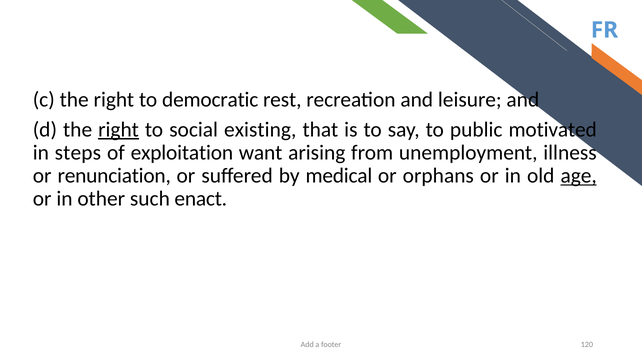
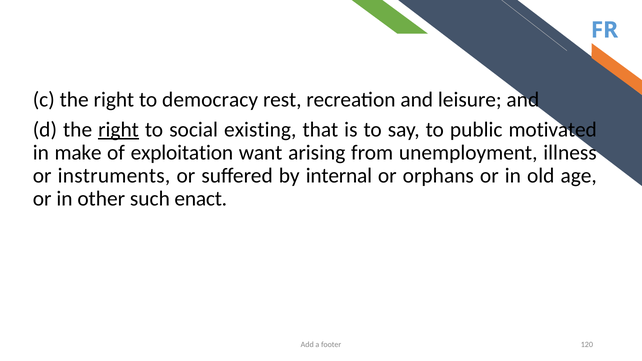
democratic: democratic -> democracy (210, 100)
steps: steps -> make (78, 153)
renunciation: renunciation -> instruments (114, 176)
medical: medical -> internal (339, 176)
age underline: present -> none (579, 176)
